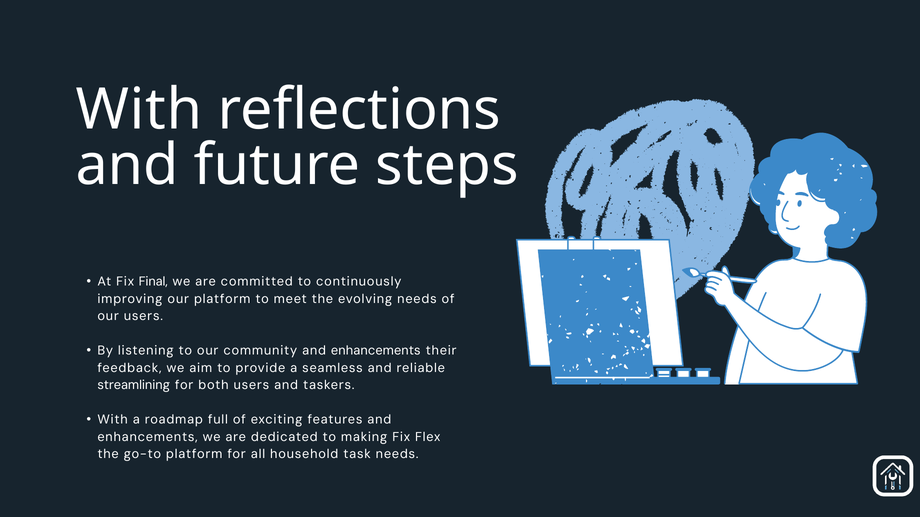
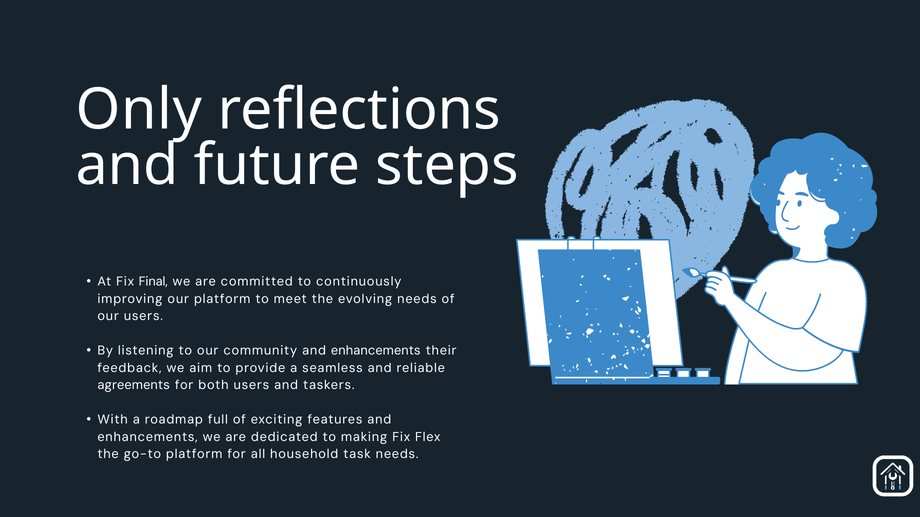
With: With -> Only (139, 110)
streamlining: streamlining -> agreements (134, 385)
